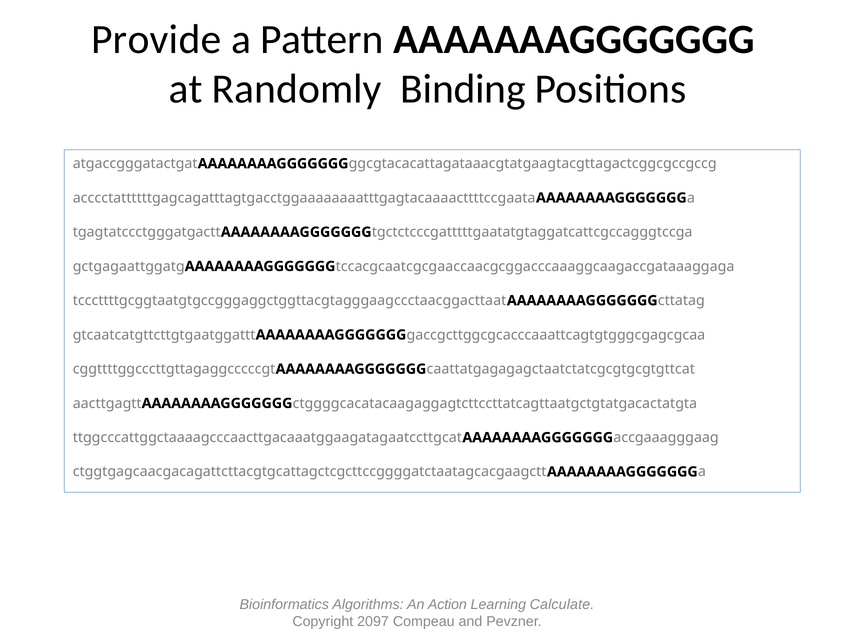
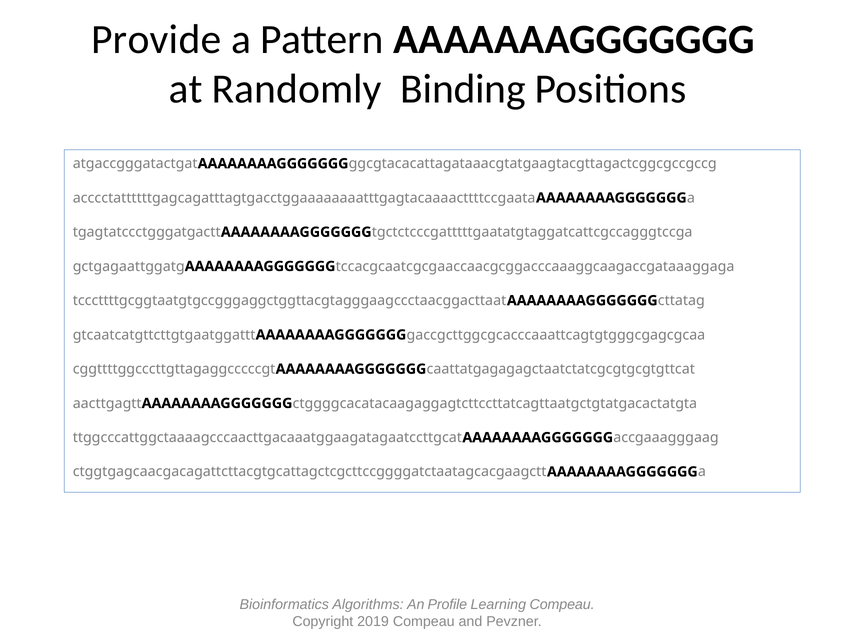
Action: Action -> Profile (447, 605)
Learning Calculate: Calculate -> Compeau (562, 605)
2097: 2097 -> 2019 (373, 622)
